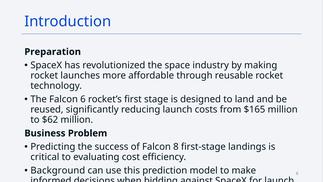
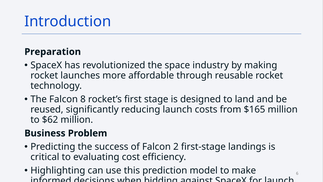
Falcon 6: 6 -> 8 (83, 99)
8: 8 -> 2 (176, 147)
Background: Background -> Highlighting (58, 170)
